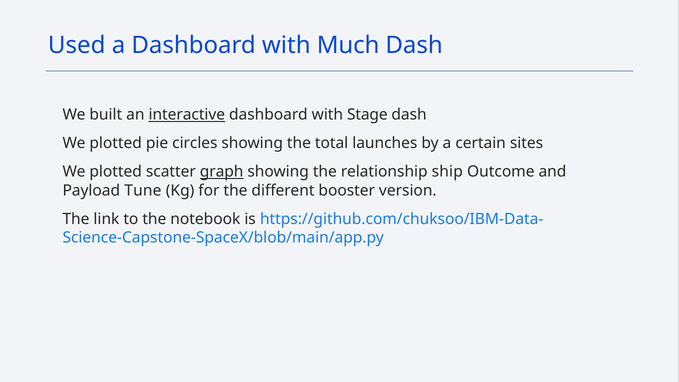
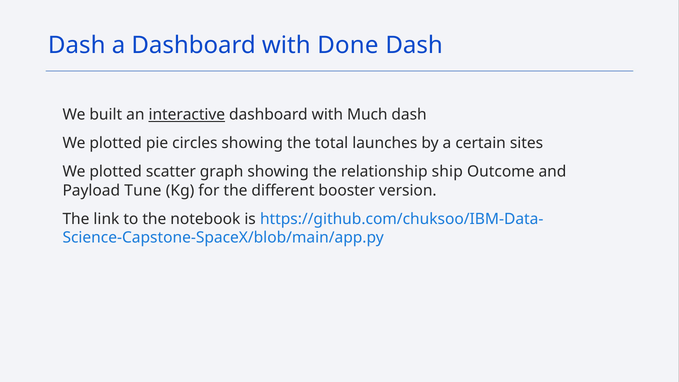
Used: Used -> Dash (77, 45)
Much: Much -> Done (348, 45)
Stage: Stage -> Much (367, 115)
graph underline: present -> none (222, 172)
